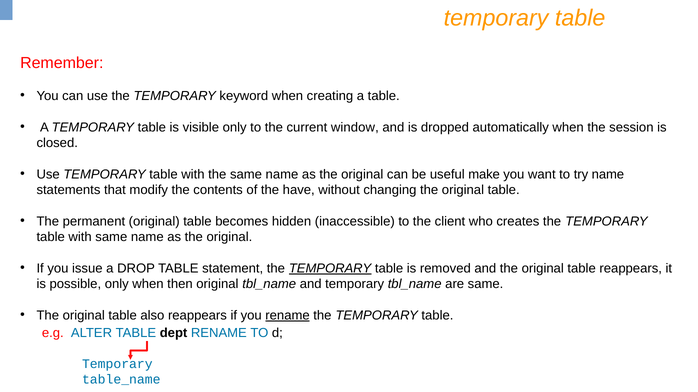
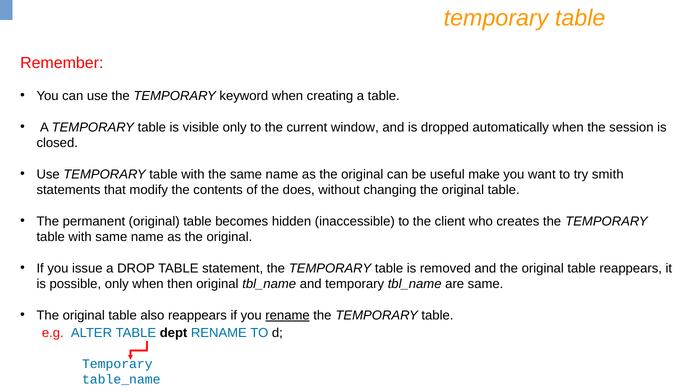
try name: name -> smith (608, 175)
have: have -> does (299, 190)
TEMPORARY underline: present -> none (330, 269)
